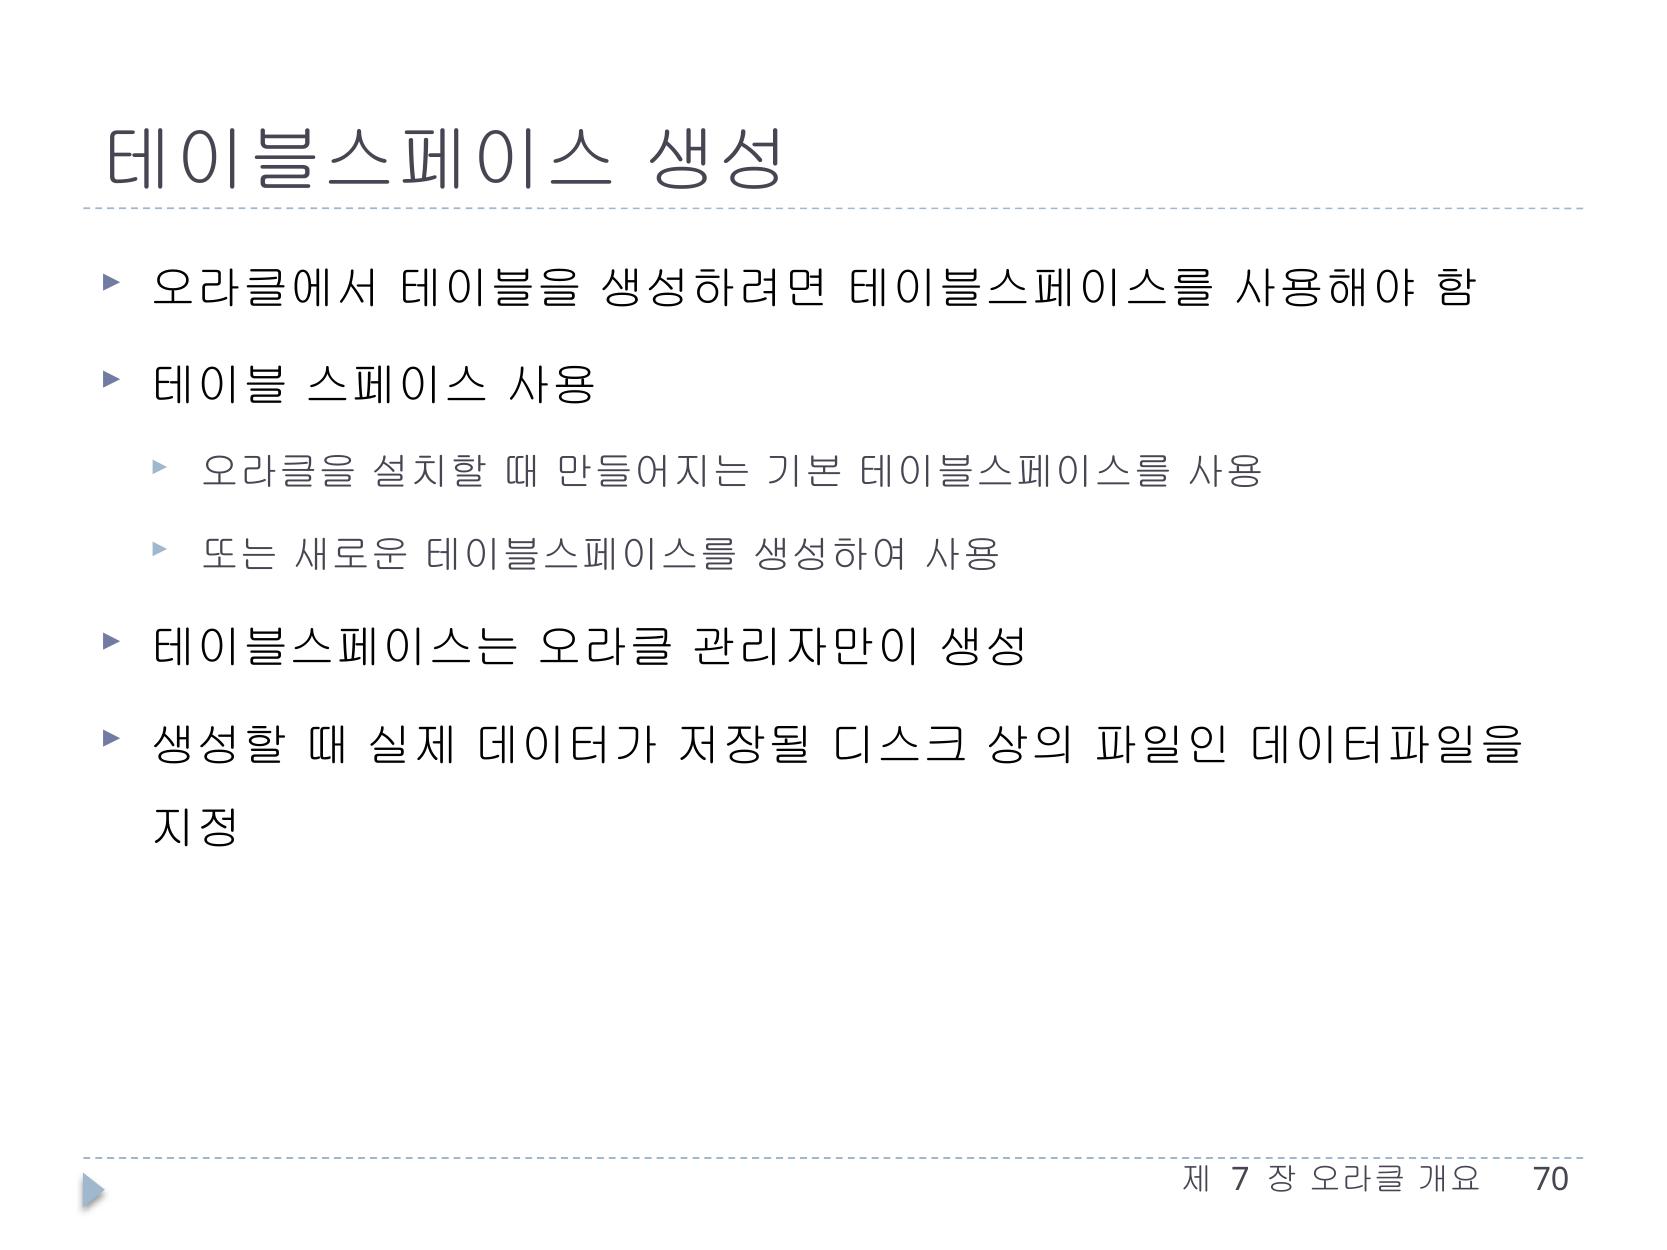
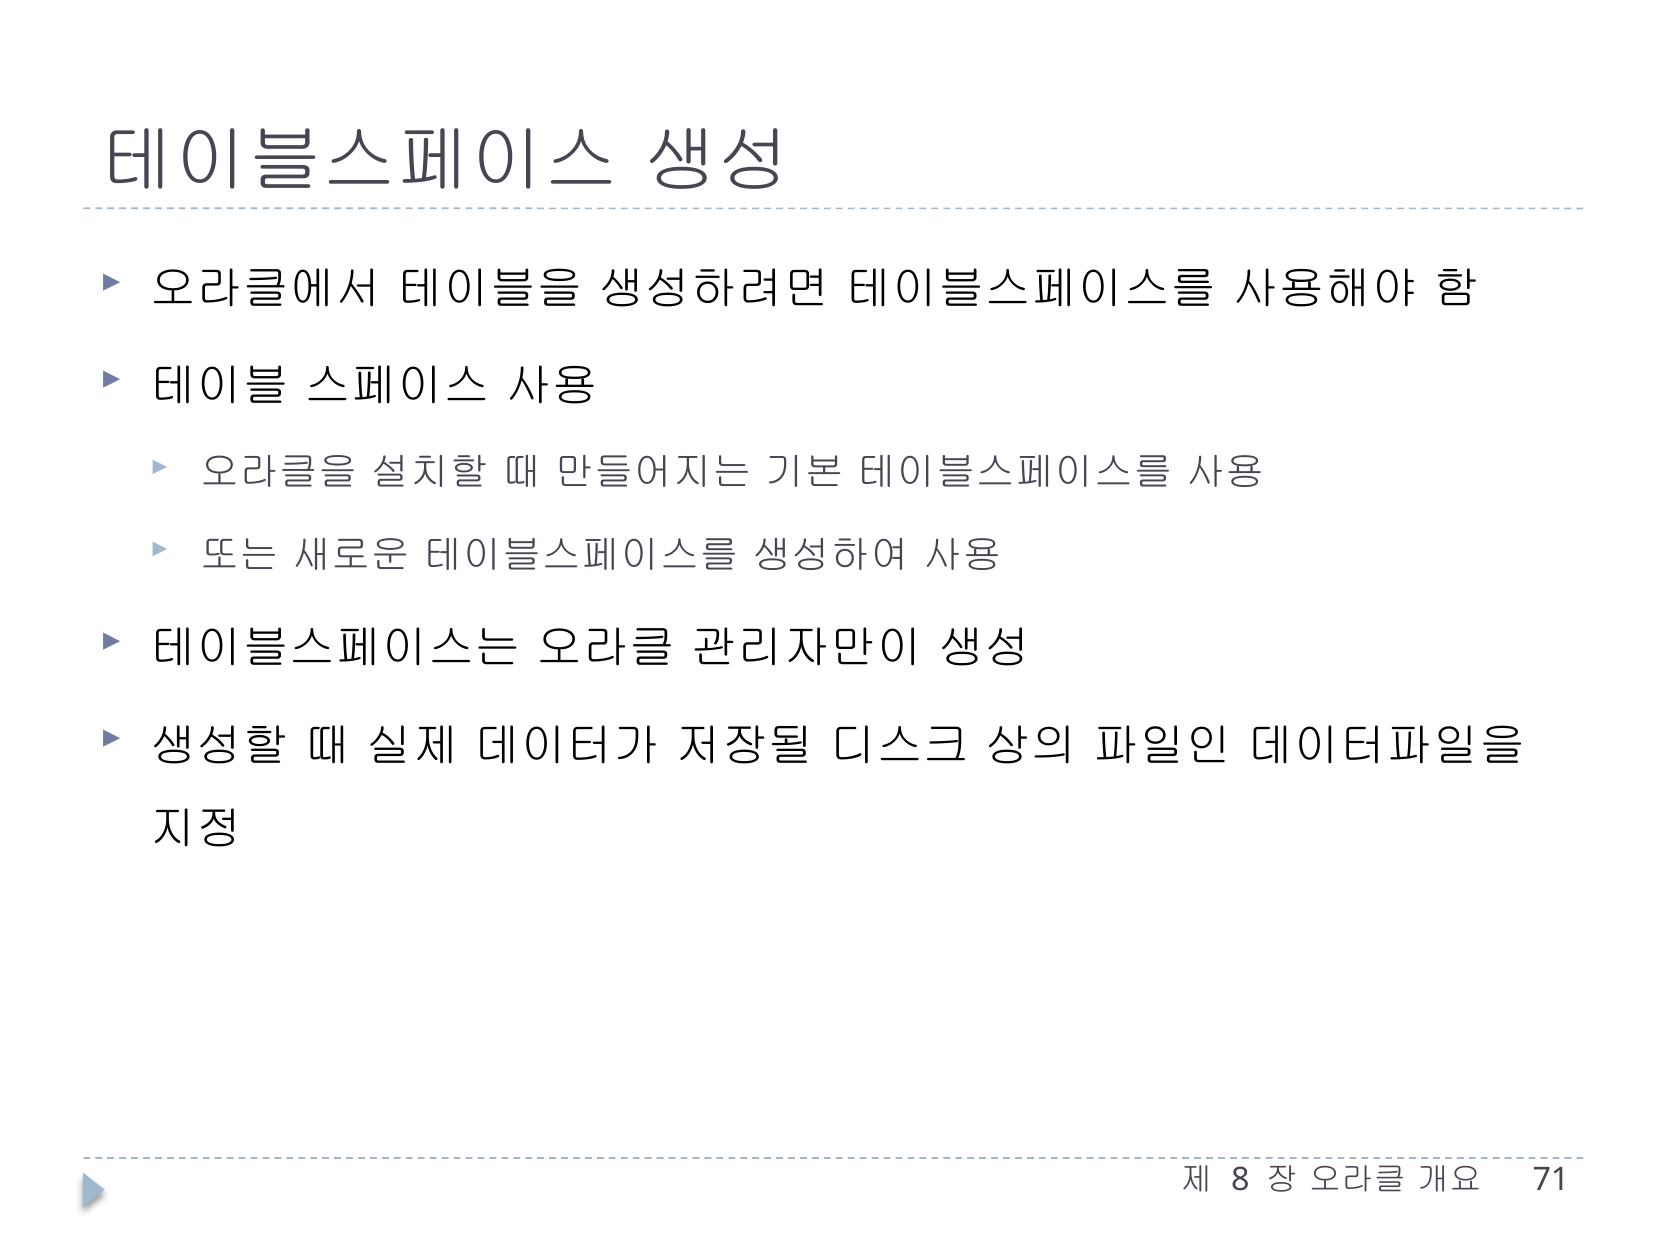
7: 7 -> 8 (1240, 1180)
70: 70 -> 71 (1551, 1180)
